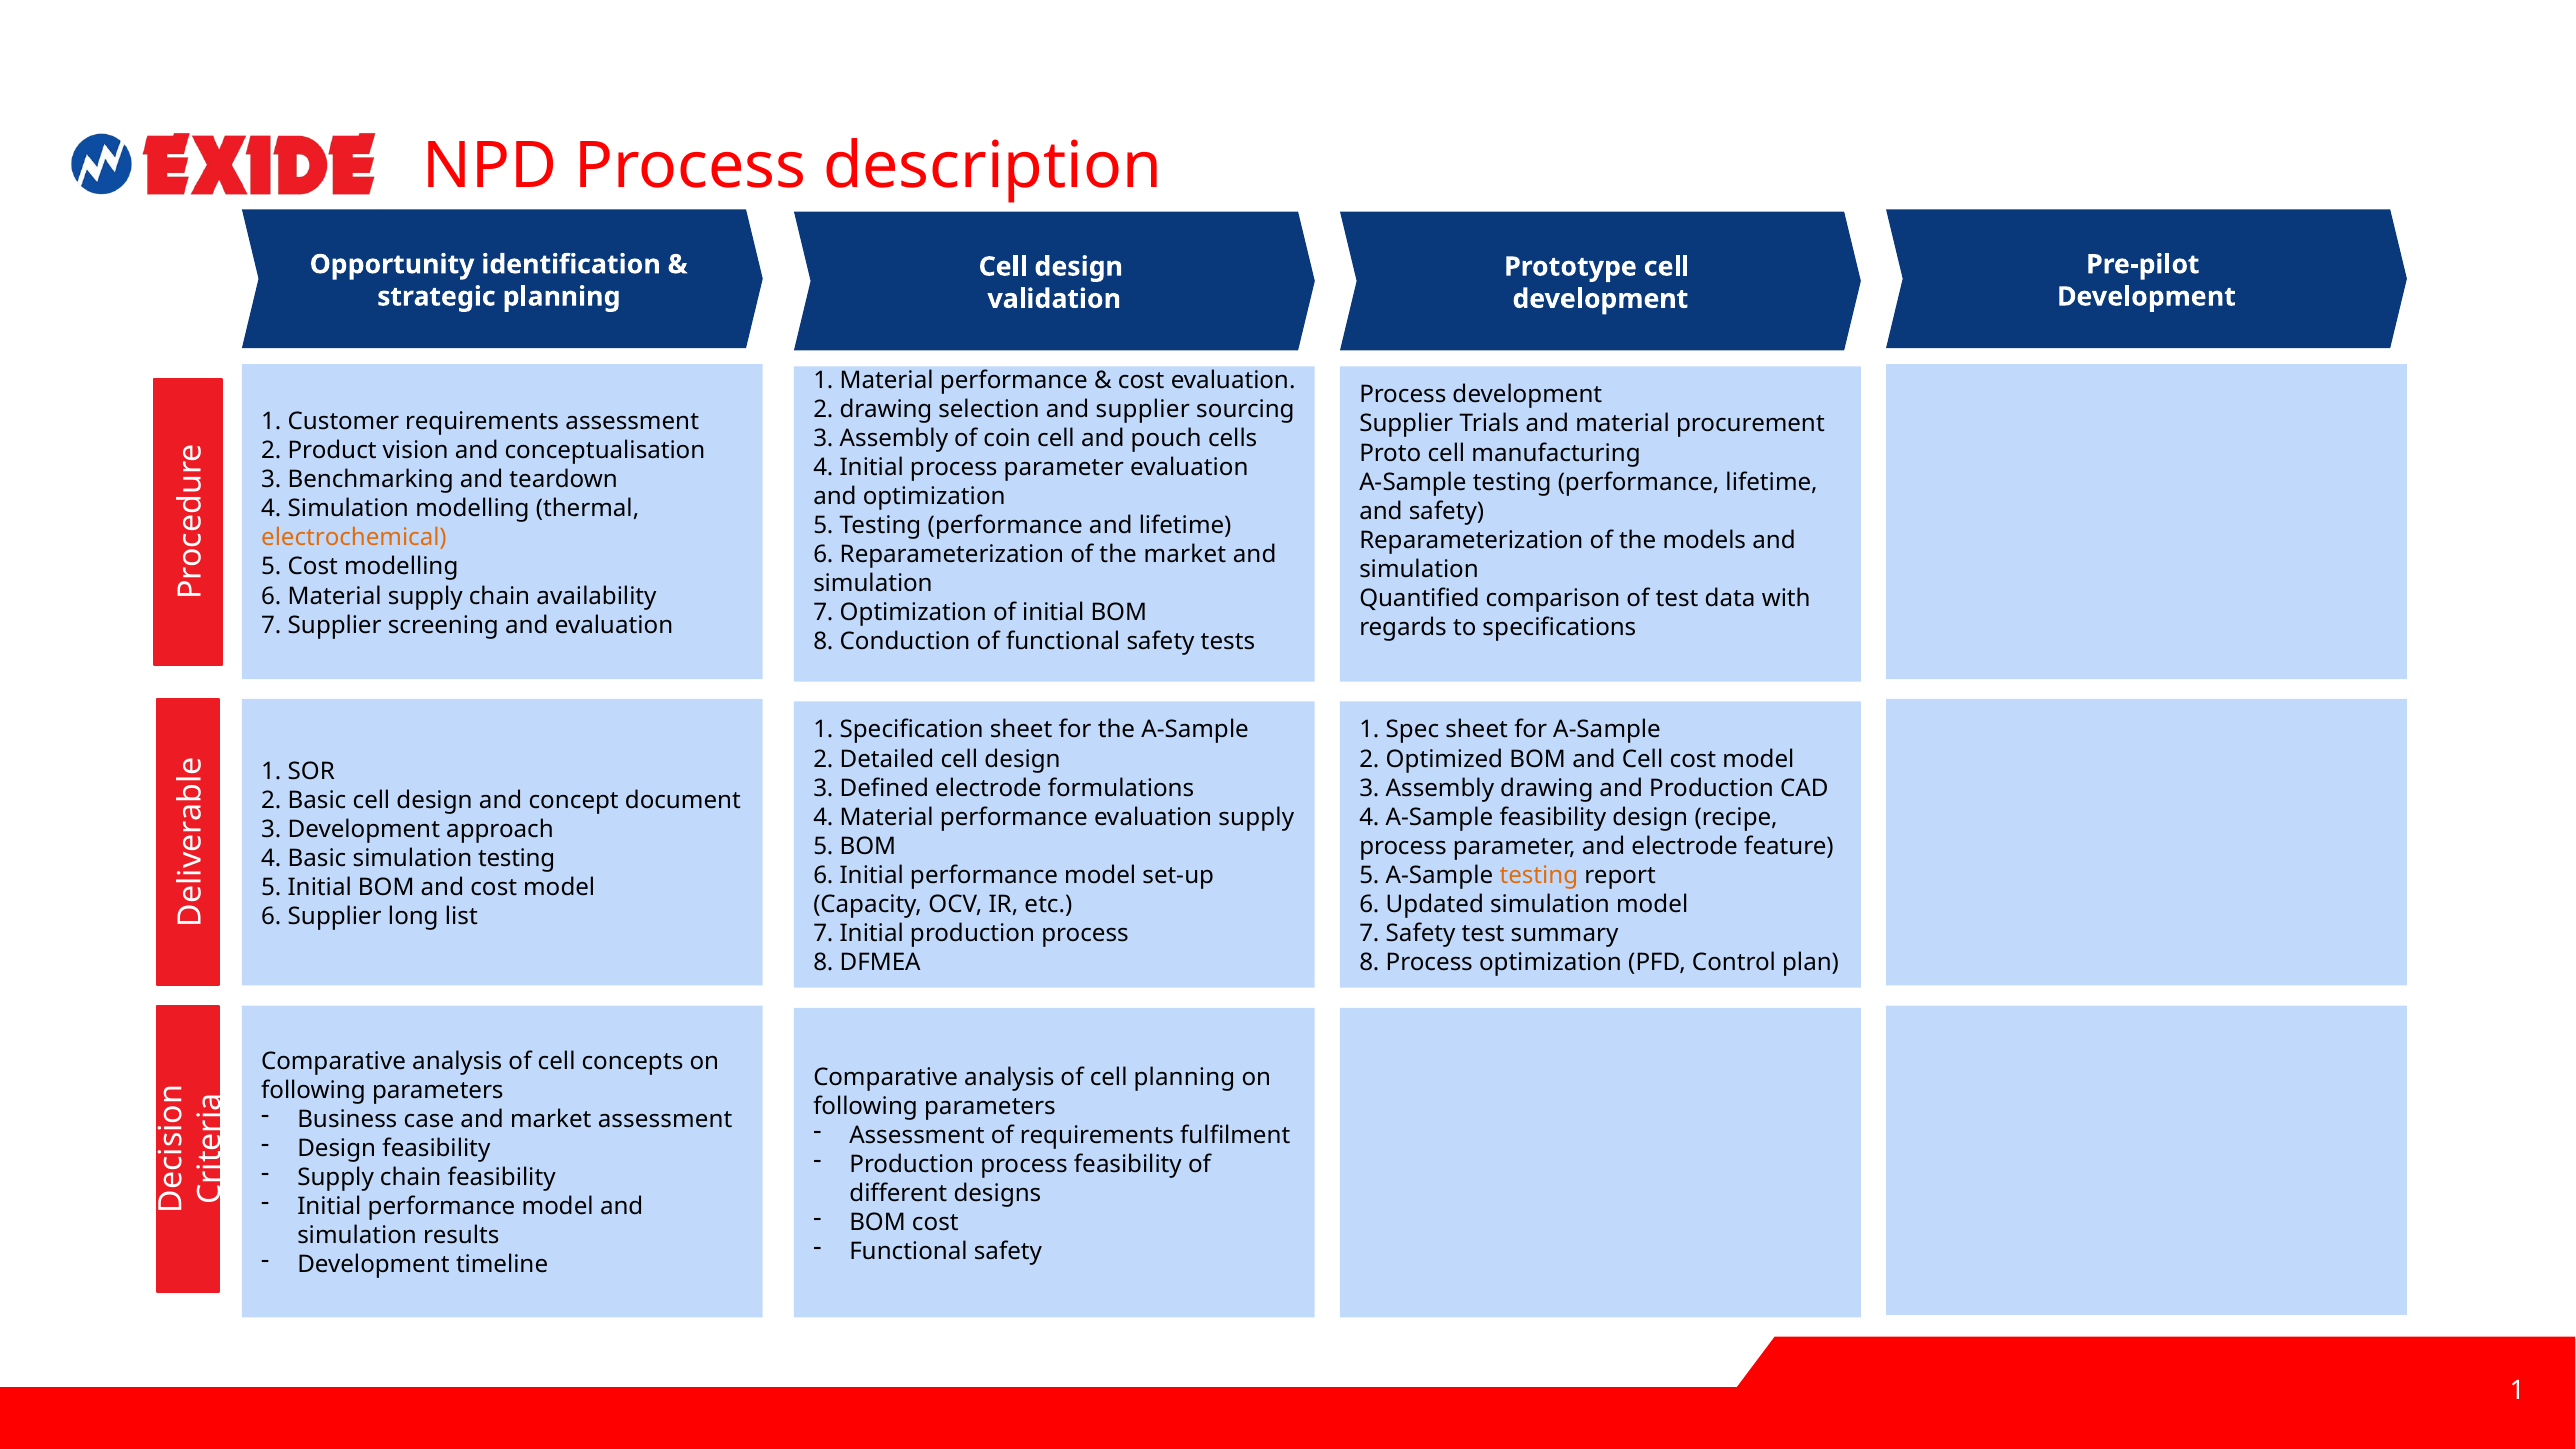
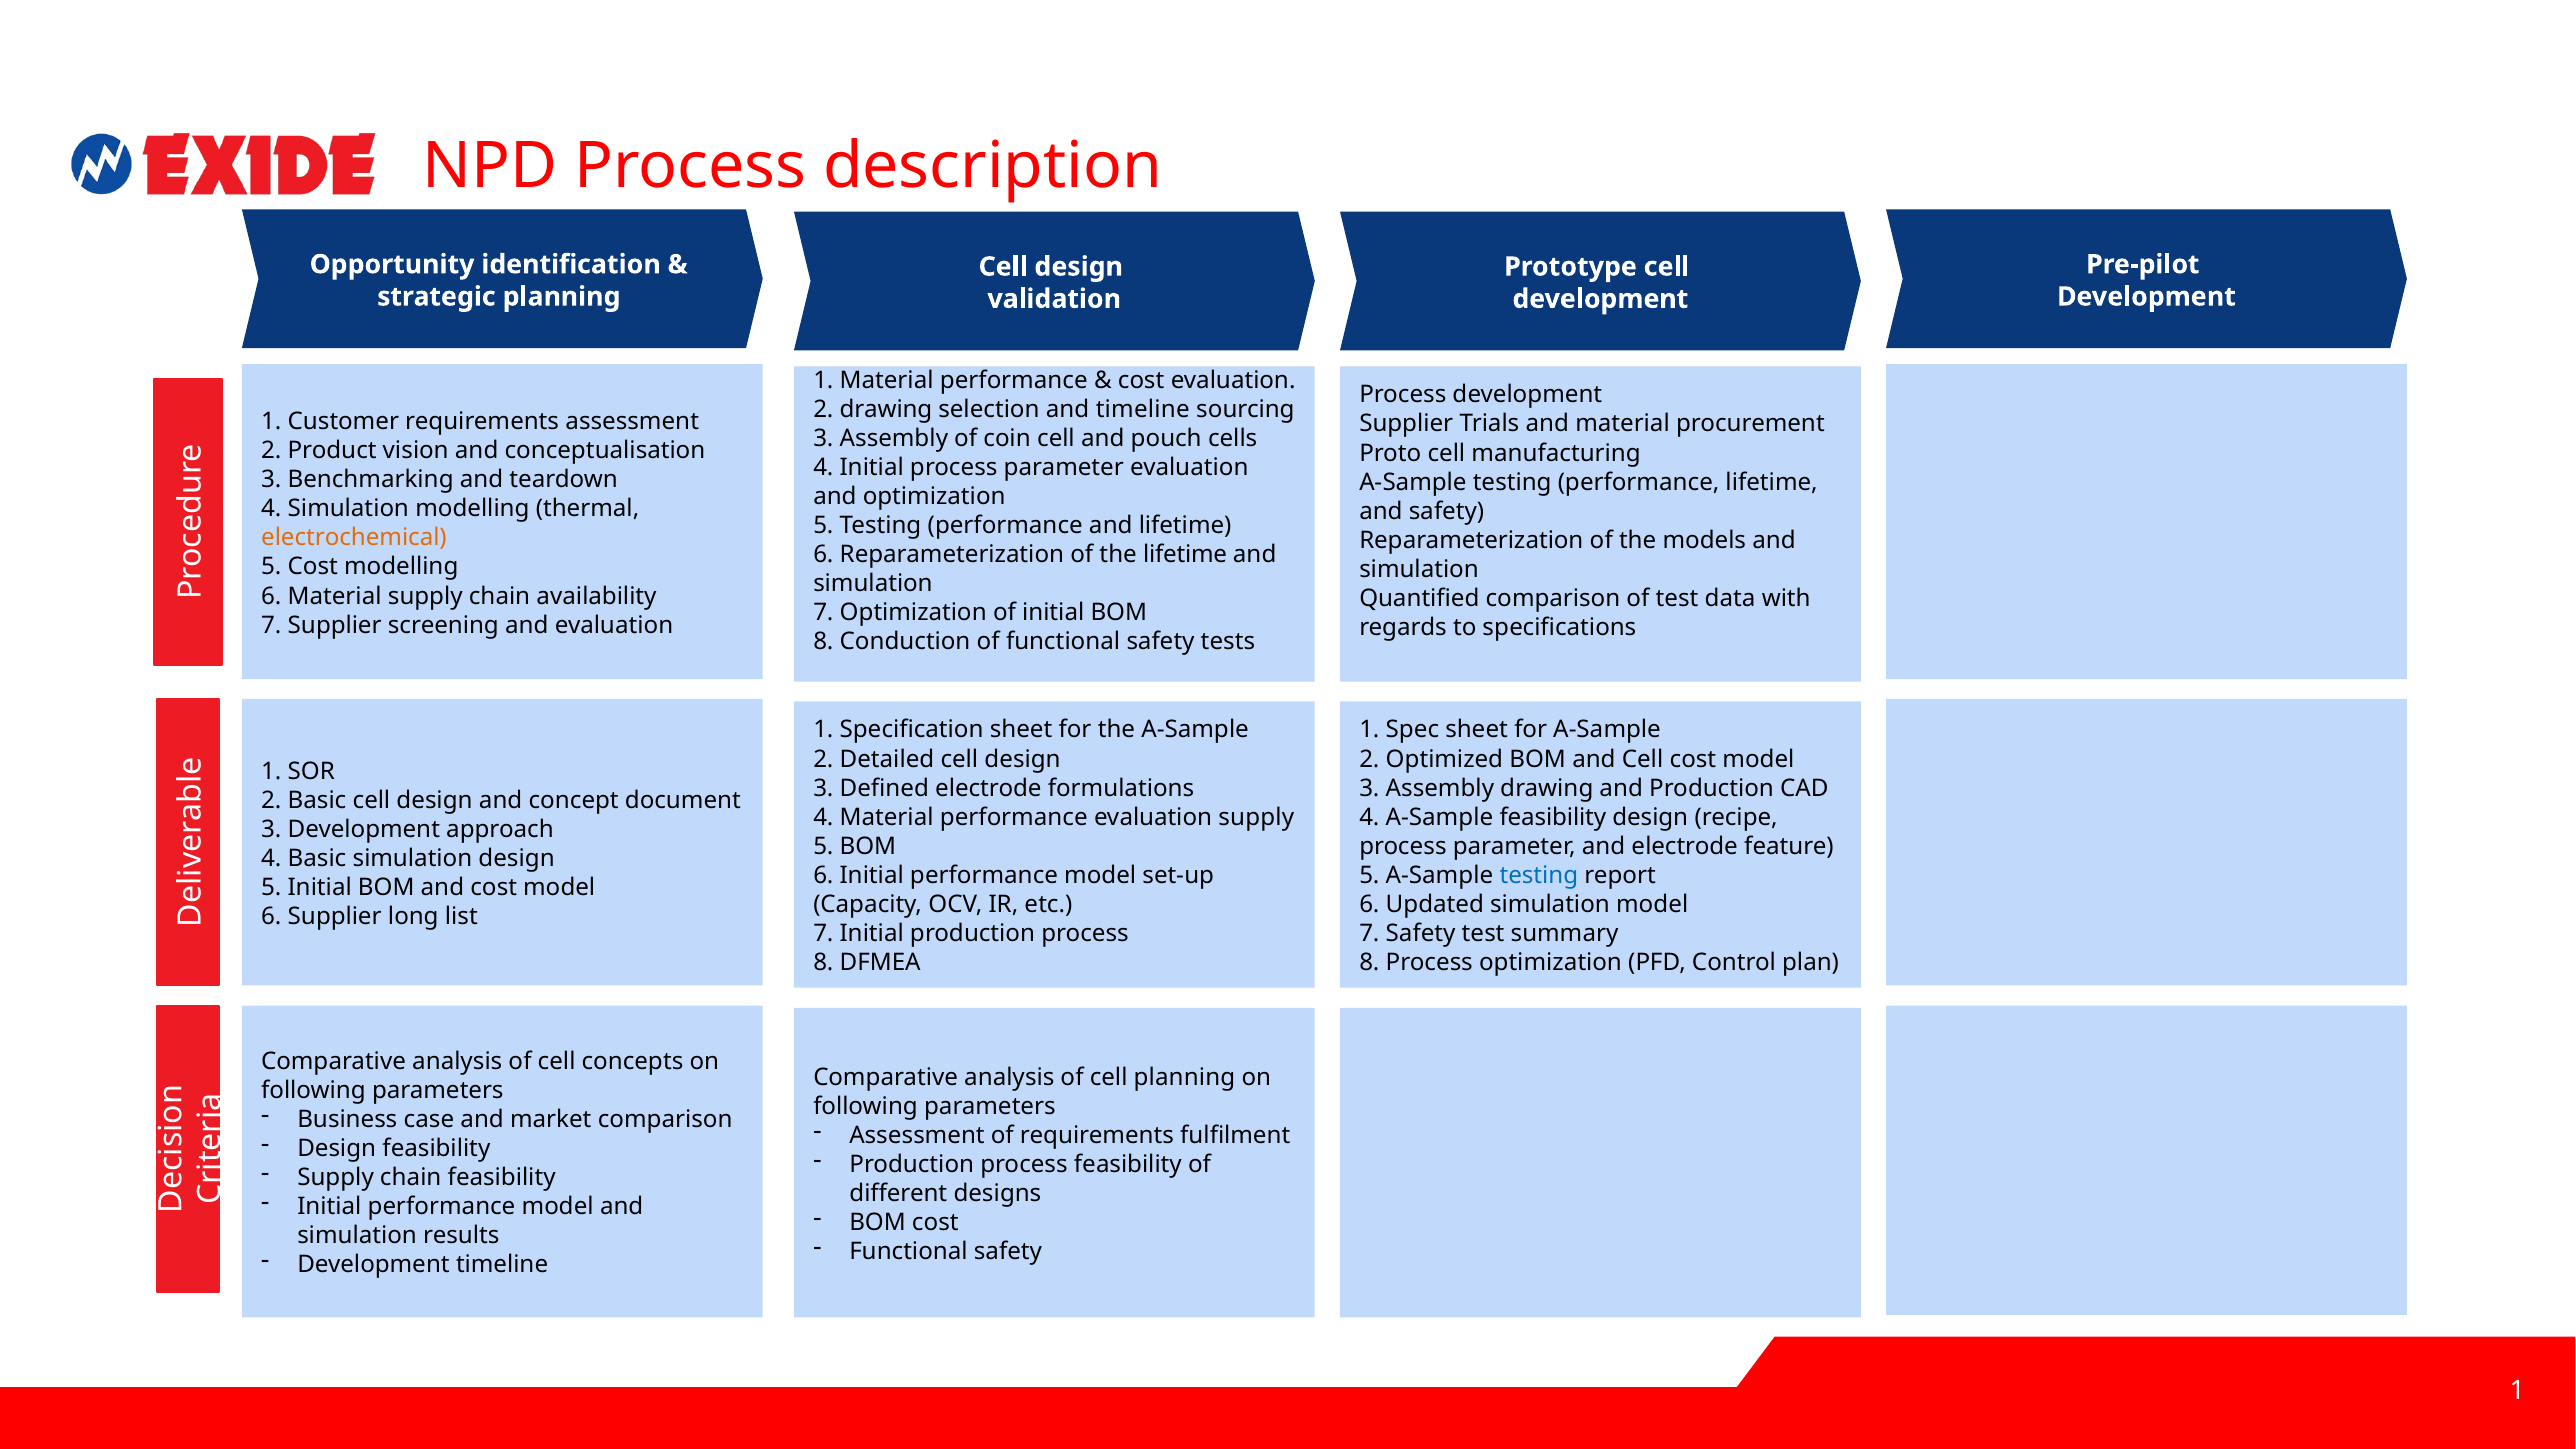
and supplier: supplier -> timeline (1143, 409)
the market: market -> lifetime (1185, 555)
simulation testing: testing -> design (517, 858)
testing colour: orange -> blue (1539, 875)
market assessment: assessment -> comparison (665, 1120)
